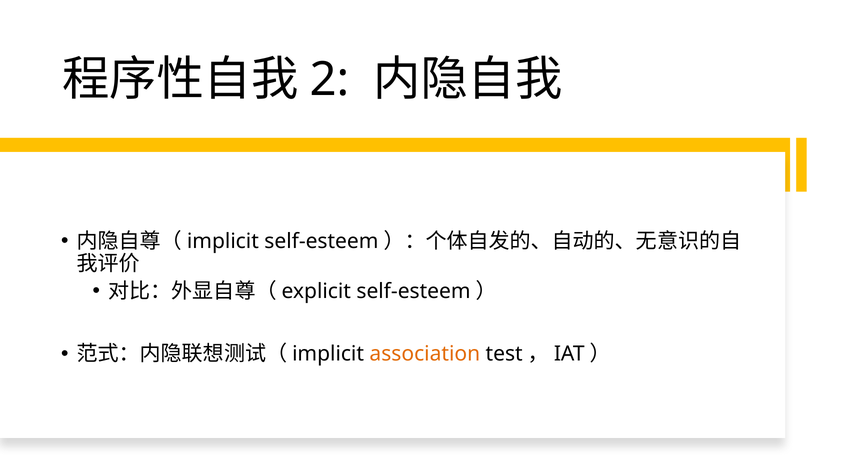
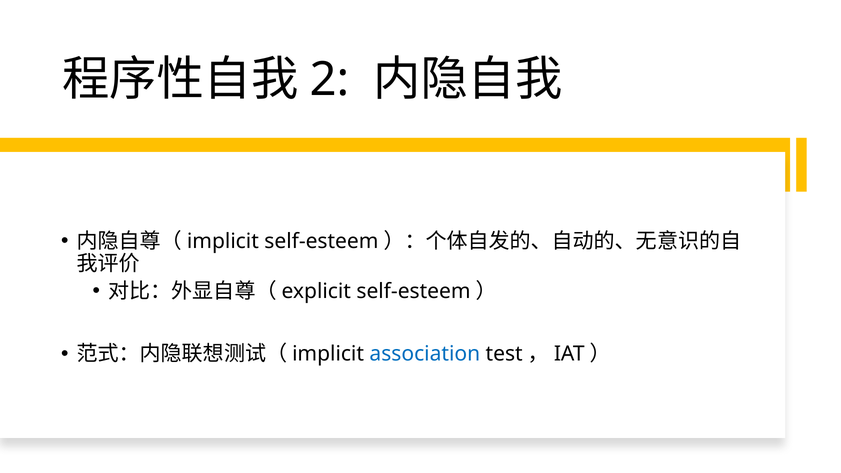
association colour: orange -> blue (425, 354)
